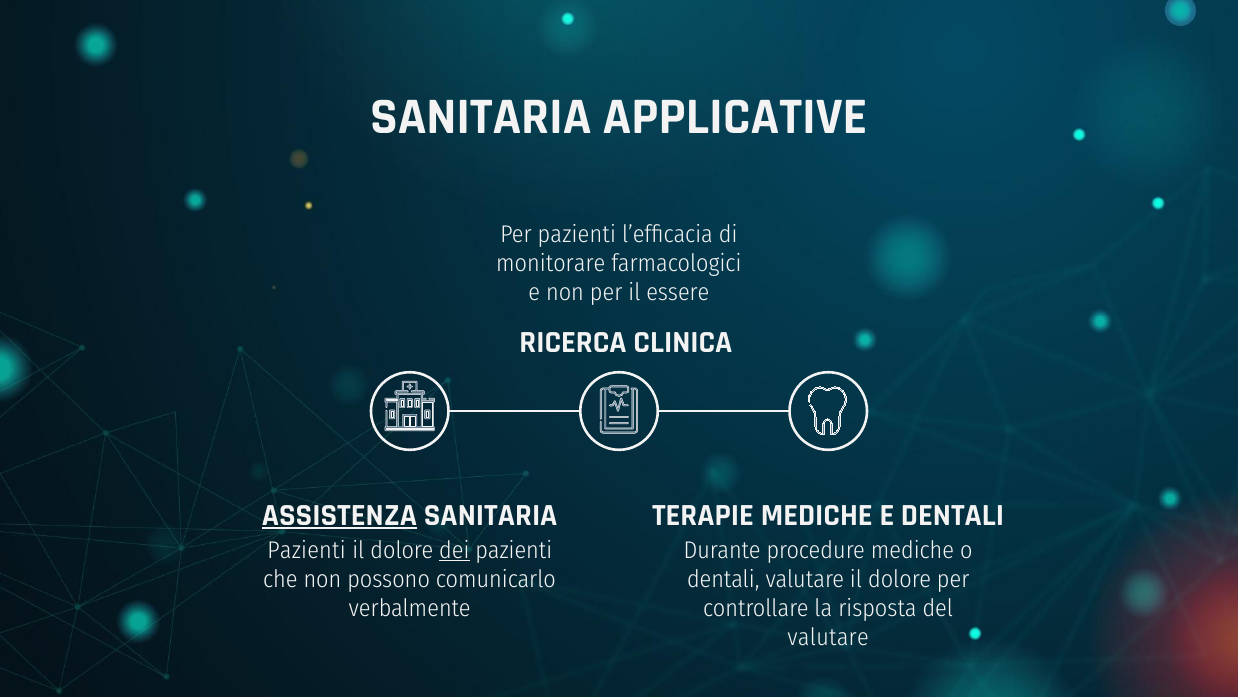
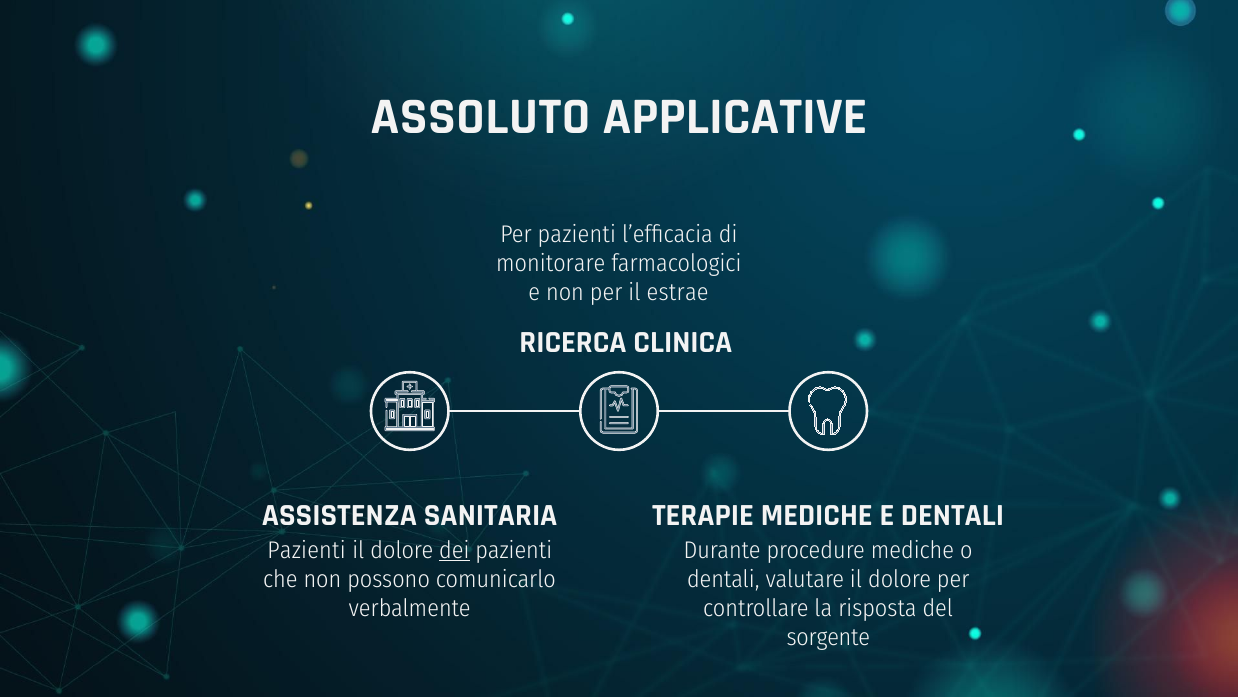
SANITARIA: SANITARIA -> ASSOLUTO (480, 116)
essere: essere -> estrae (678, 292)
ASSISTENZA underline: present -> none (339, 515)
valutare: valutare -> sorgente (828, 637)
